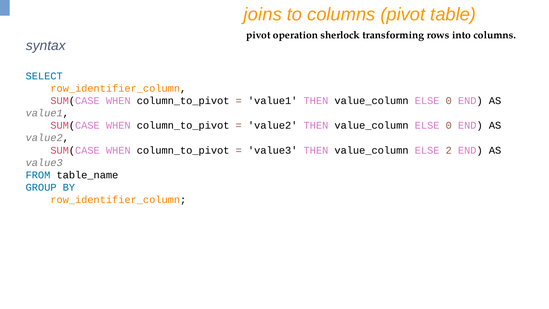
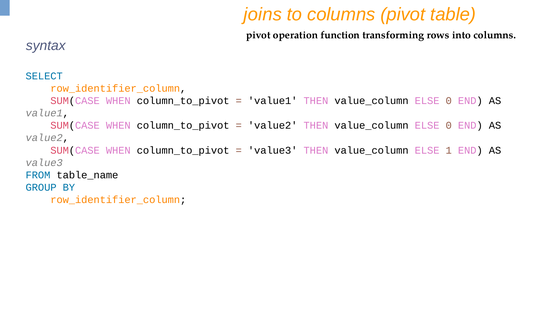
sherlock: sherlock -> function (340, 35)
2: 2 -> 1 (449, 150)
